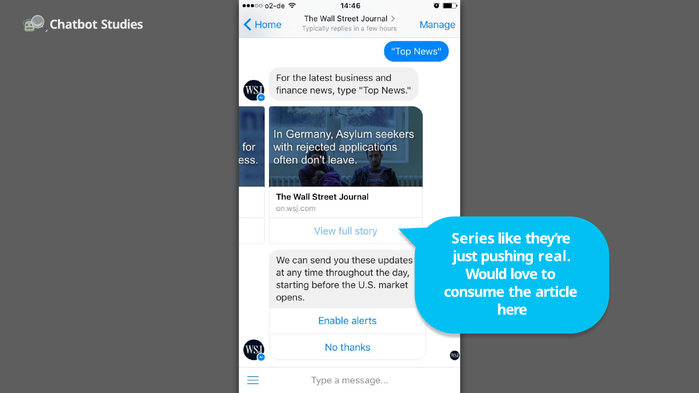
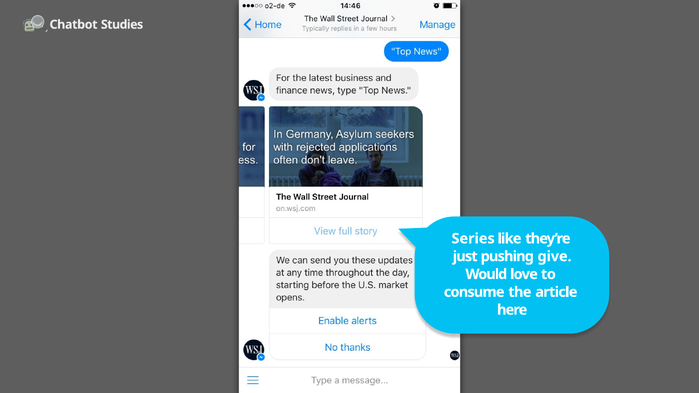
real: real -> give (555, 257)
